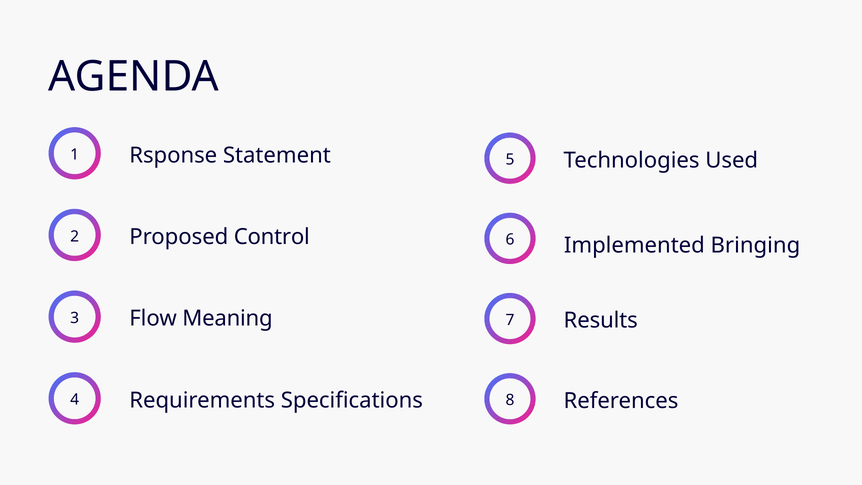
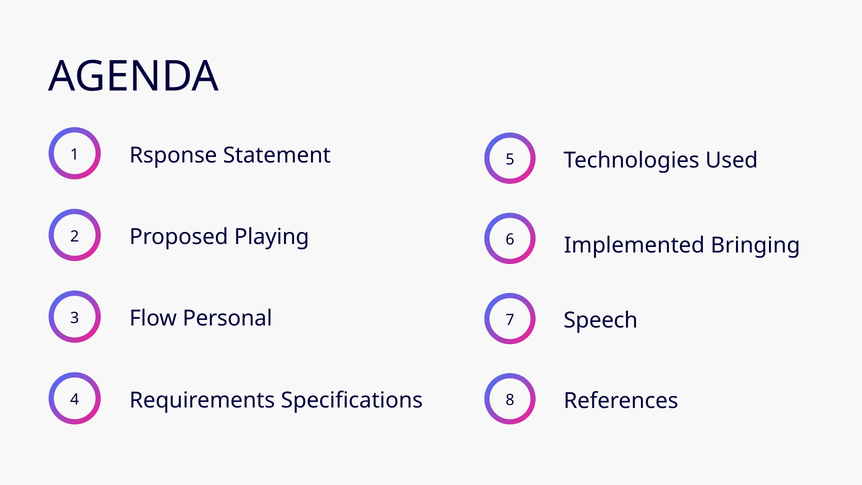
Control: Control -> Playing (272, 237)
Meaning: Meaning -> Personal (227, 319)
Results: Results -> Speech (601, 321)
